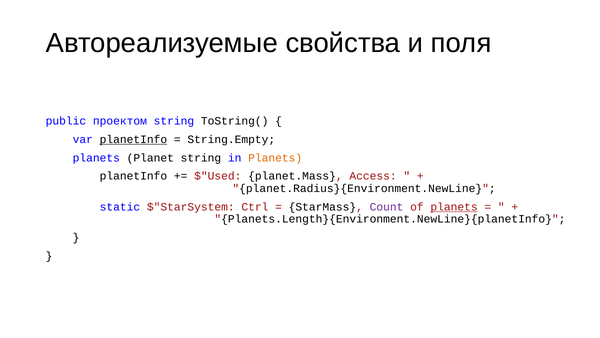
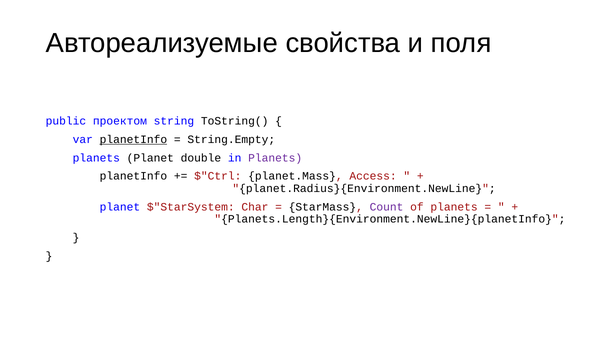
Planet string: string -> double (201, 158)
Planets colour: orange -> purple (275, 158)
$"Used: $"Used -> $"Ctrl (218, 176)
static: static -> planet (120, 207)
Ctrl: Ctrl -> Char (255, 207)
planets underline: present -> none (454, 207)
